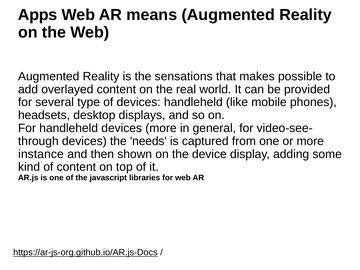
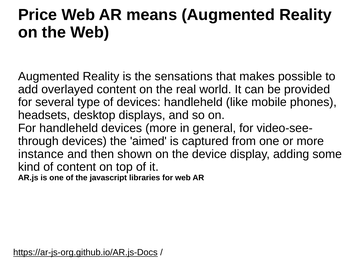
Apps: Apps -> Price (38, 15)
needs: needs -> aimed (148, 141)
